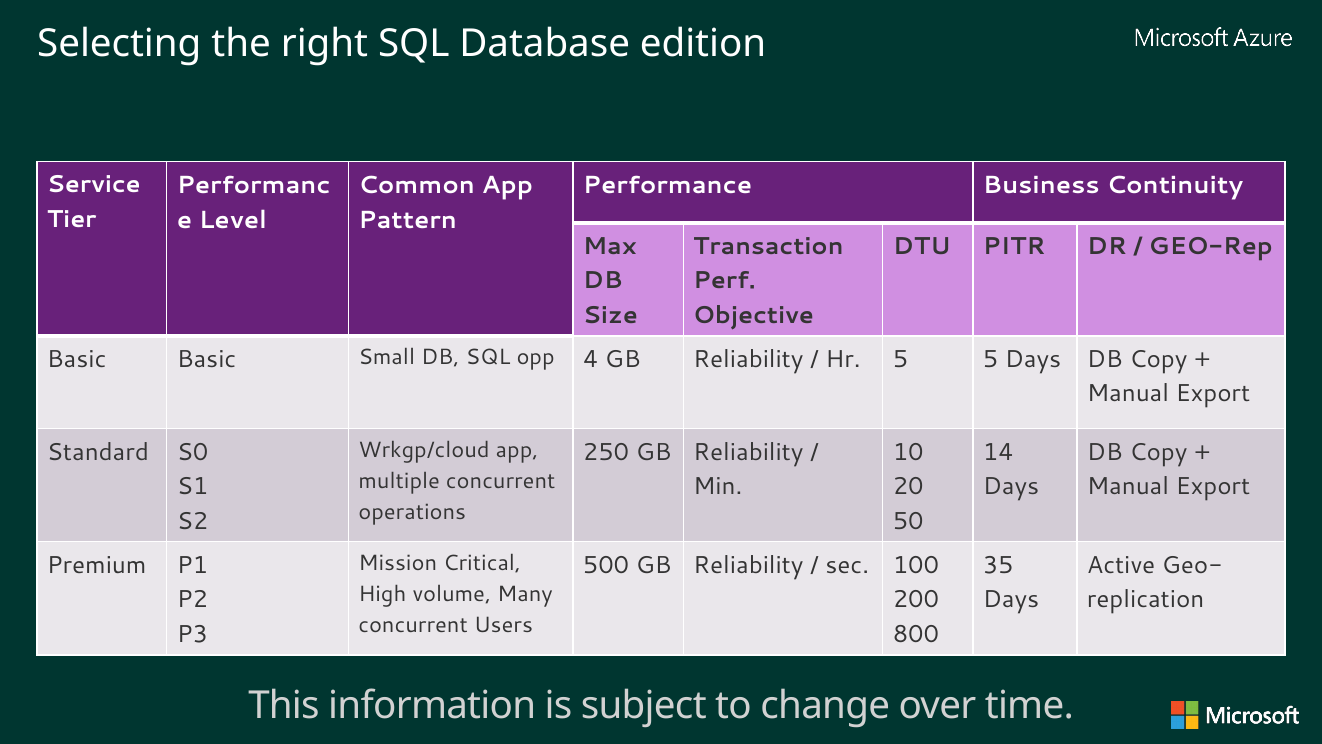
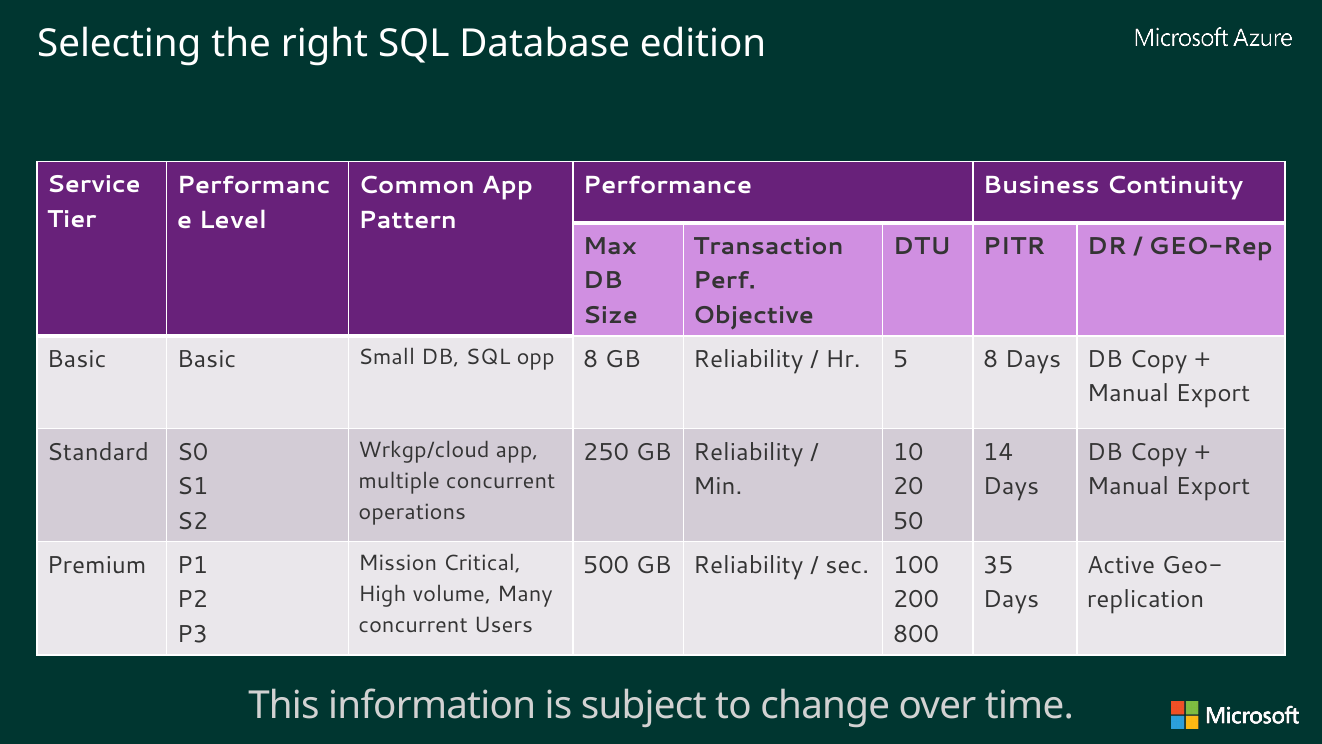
opp 4: 4 -> 8 (591, 359)
5 5: 5 -> 8 (991, 359)
